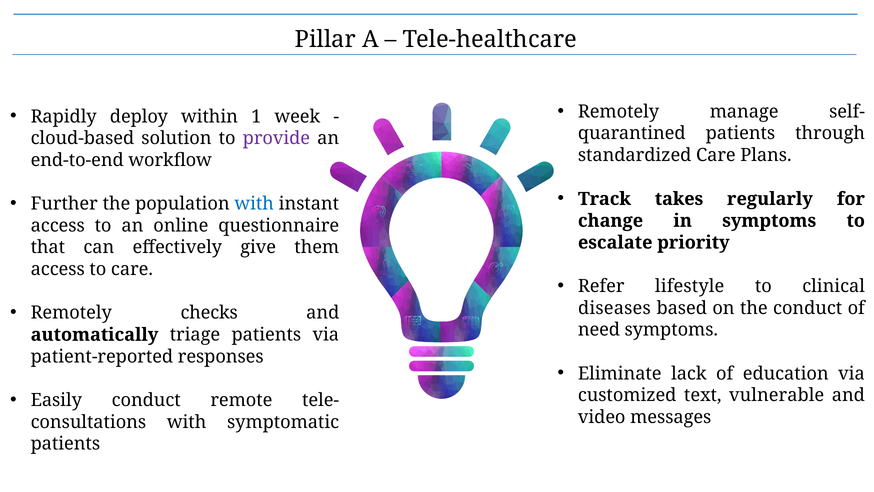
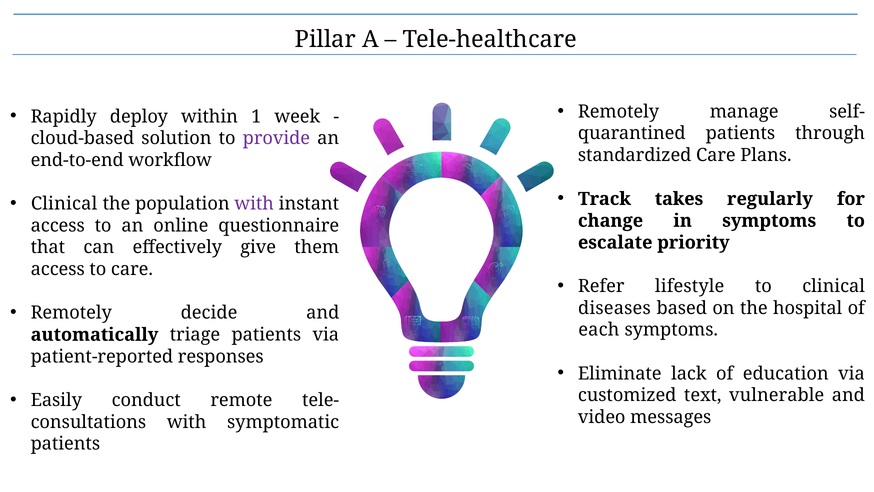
Further: Further -> Clinical (64, 204)
with colour: blue -> purple (254, 204)
the conduct: conduct -> hospital (808, 308)
checks: checks -> decide (209, 313)
need: need -> each (599, 330)
